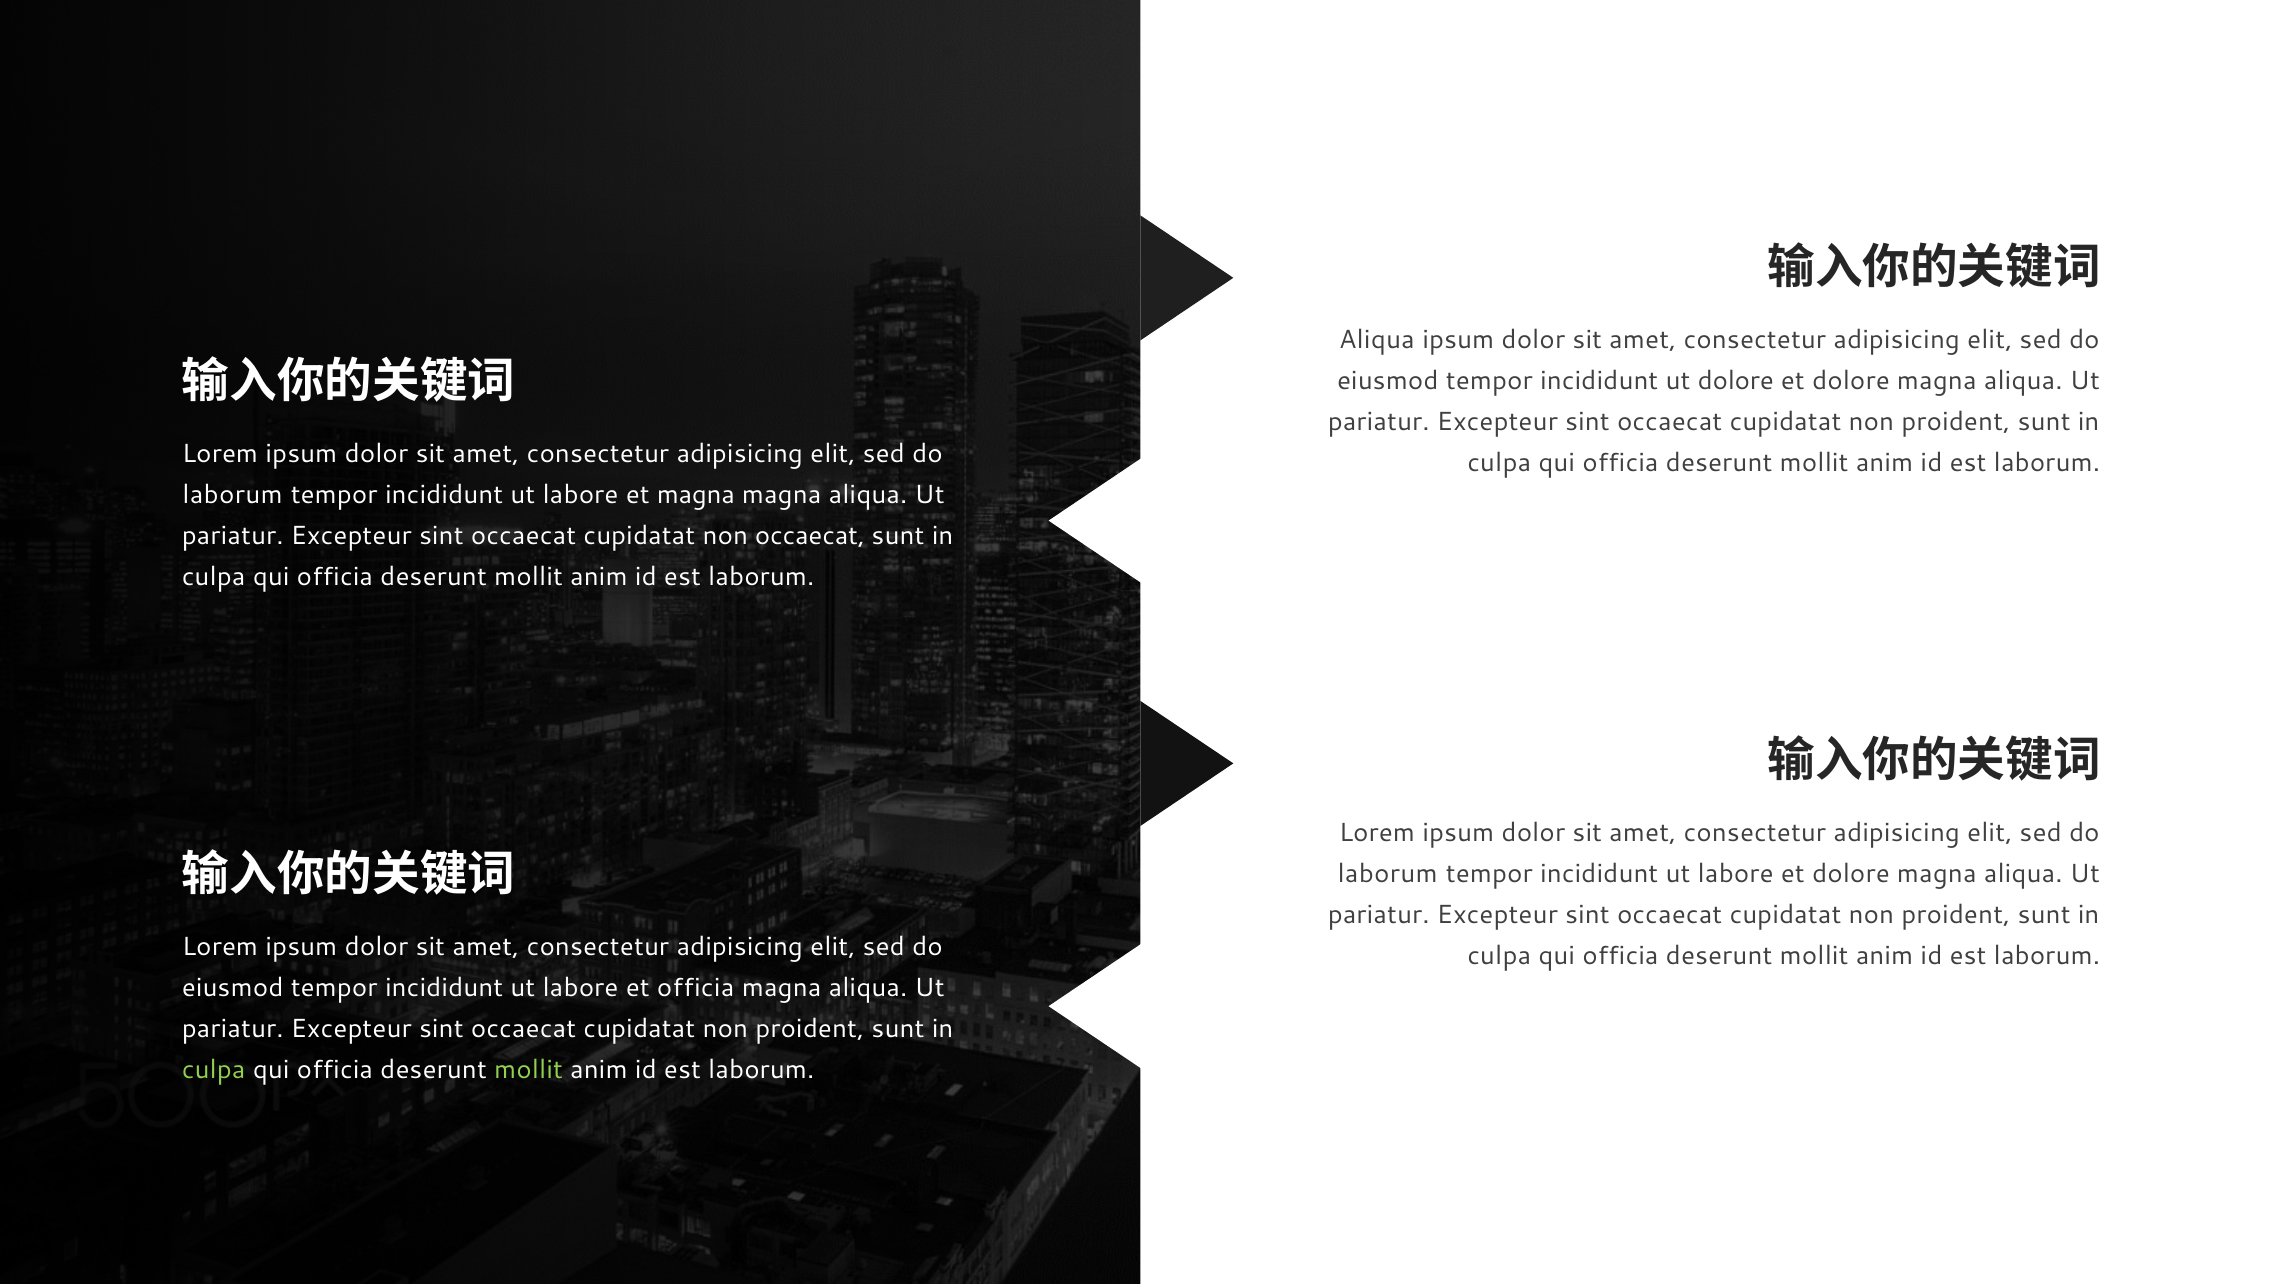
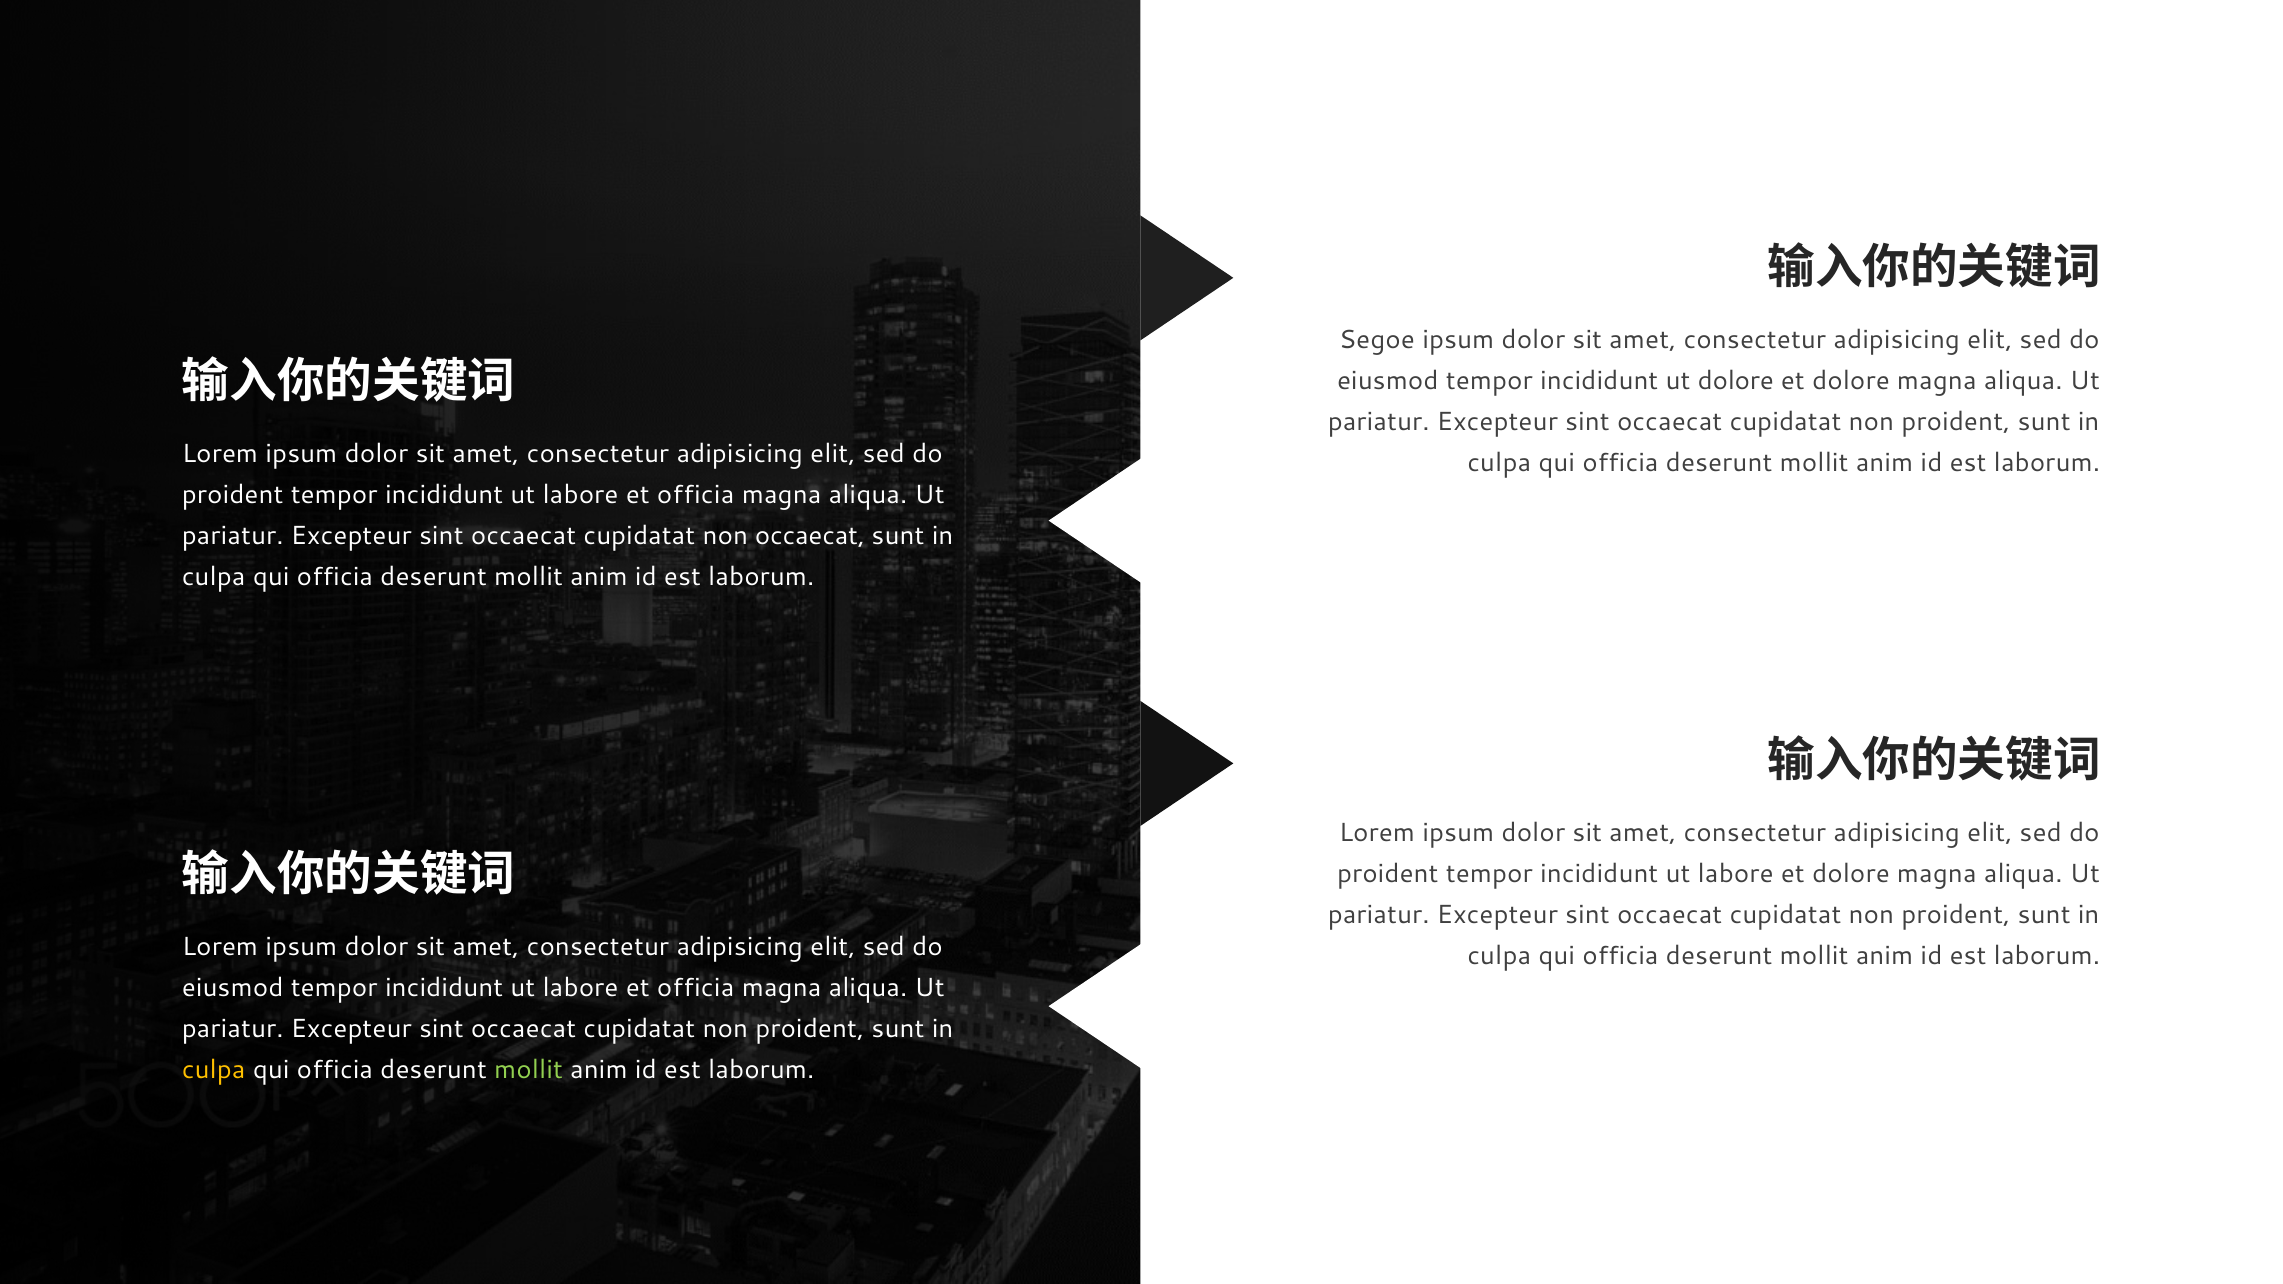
Aliqua: Aliqua -> Segoe (1377, 340)
laborum: laborum -> proident (233, 495)
magna: magna -> officia (696, 495)
laborum: laborum -> proident (1388, 874)
culpa colour: light green -> yellow (214, 1070)
